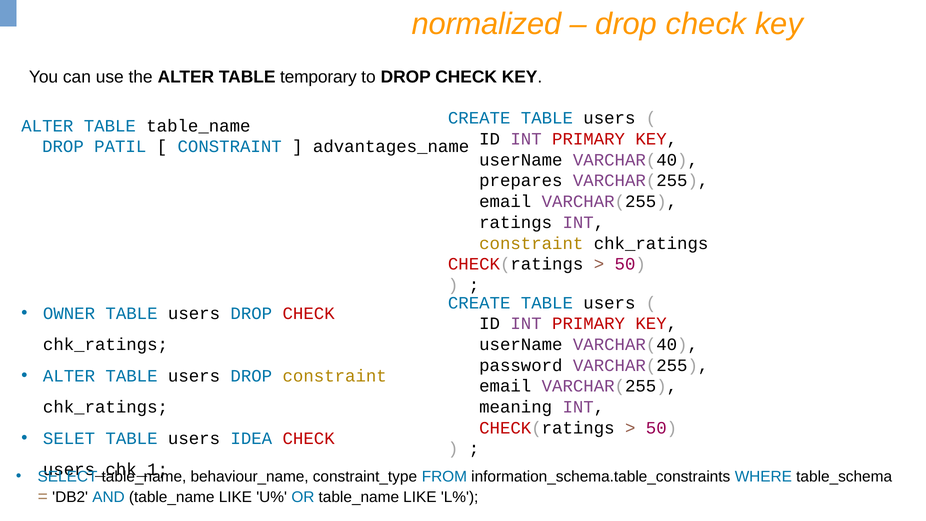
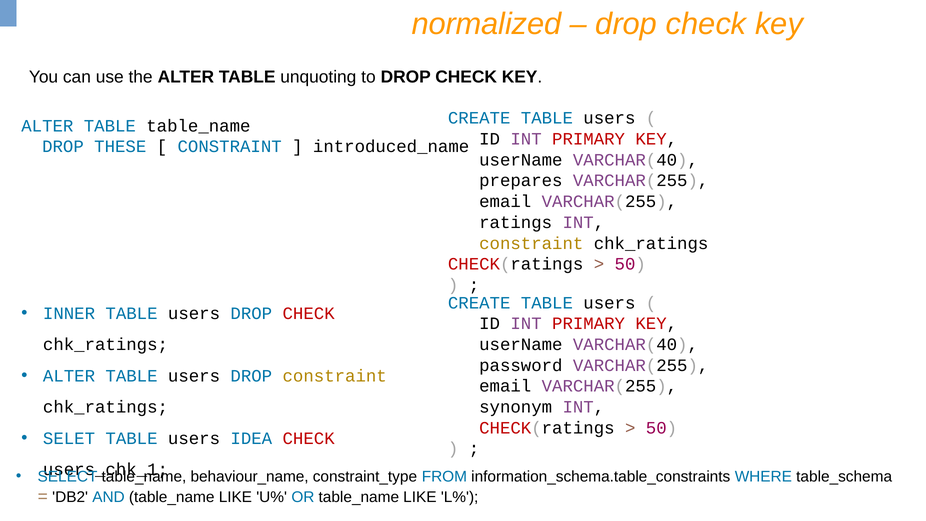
temporary: temporary -> unquoting (318, 77)
PATIL: PATIL -> THESE (120, 147)
advantages_name: advantages_name -> introduced_name (391, 147)
OWNER: OWNER -> INNER (69, 313)
meaning: meaning -> synonym (516, 407)
